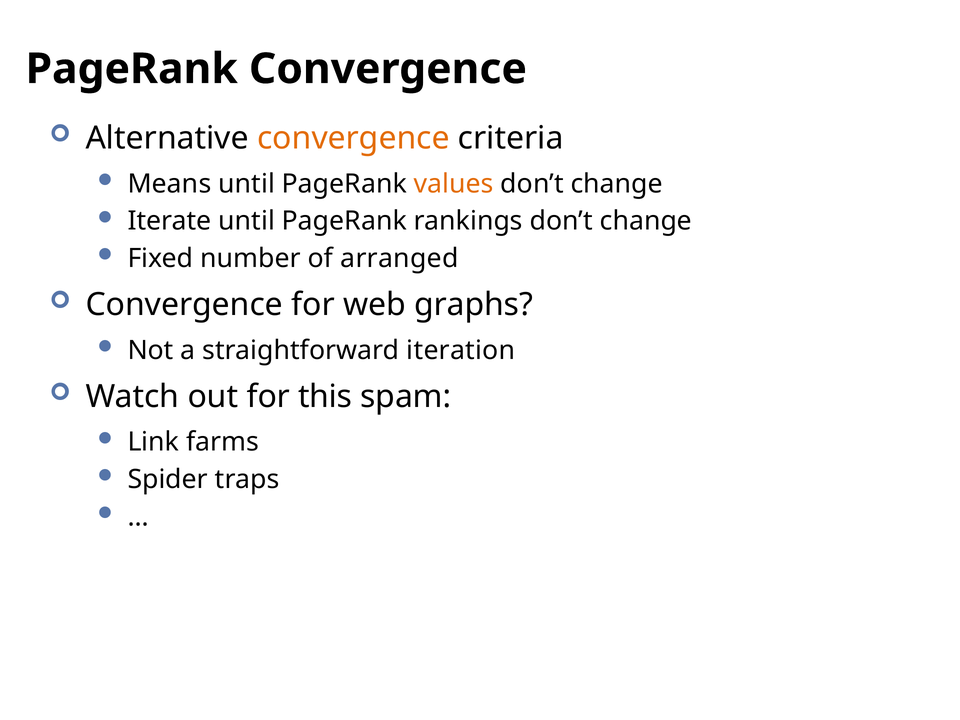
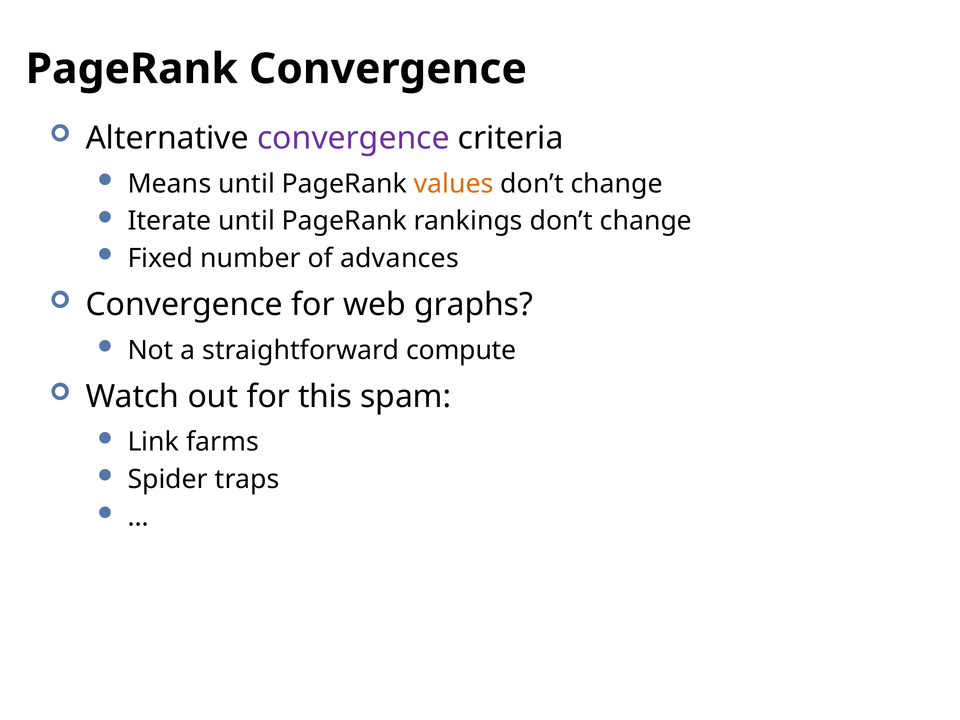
convergence colour: orange -> purple (353, 138)
arranged: arranged -> advances (399, 259)
iteration: iteration -> compute (461, 350)
